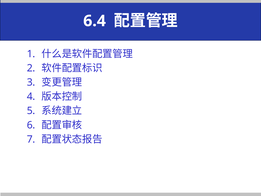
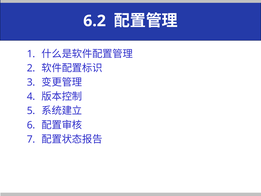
6.4: 6.4 -> 6.2 (95, 21)
